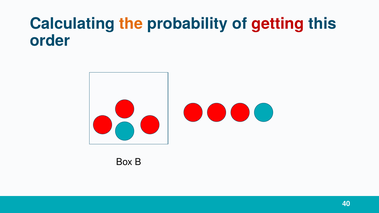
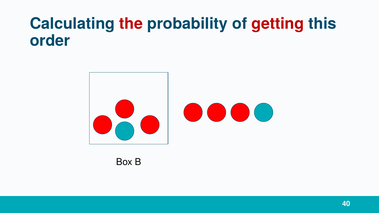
the colour: orange -> red (131, 24)
